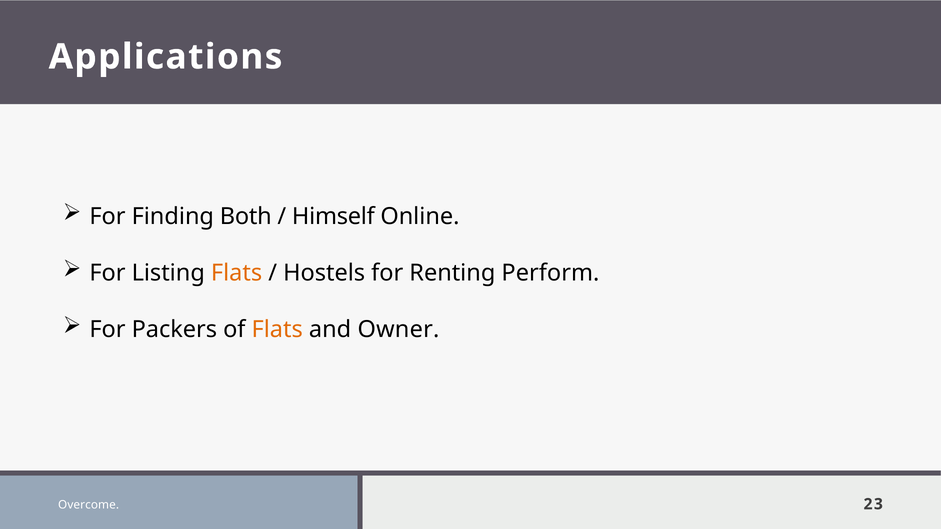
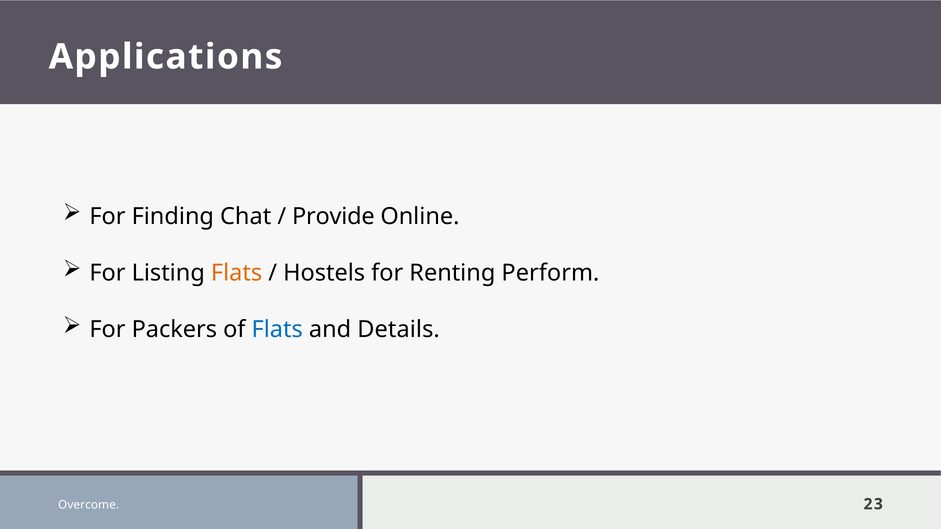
Both: Both -> Chat (246, 217)
Himself: Himself -> Provide (333, 217)
Flats colour: orange -> blue (277, 329)
Owner: Owner -> Details (399, 329)
